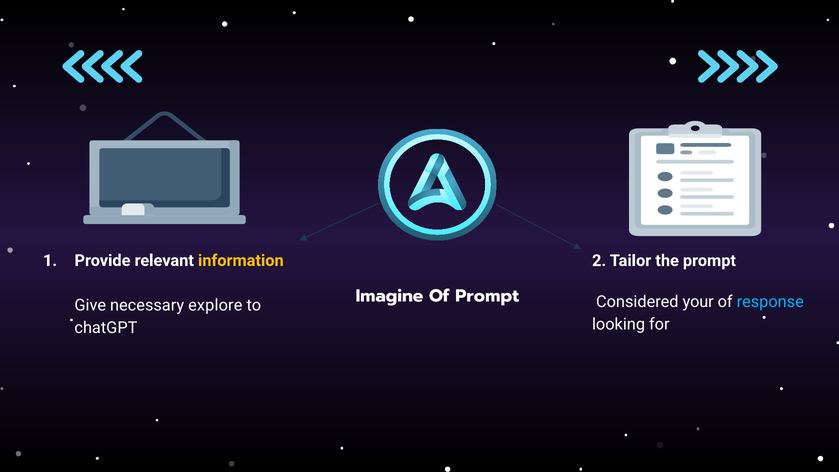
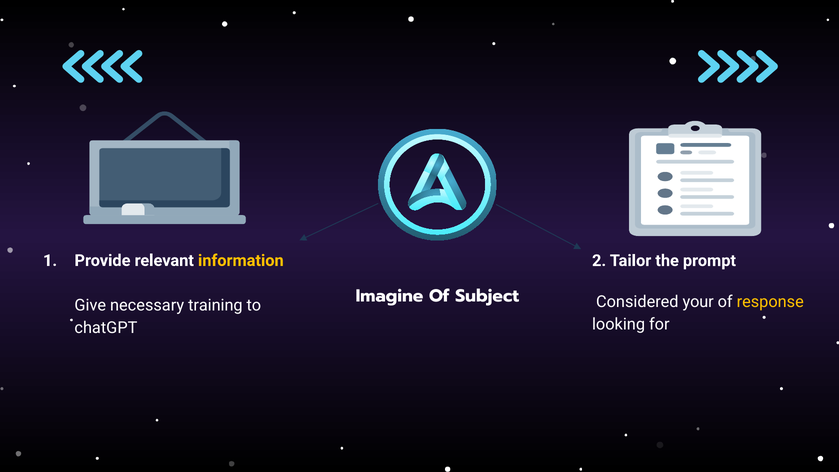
Of Prompt: Prompt -> Subject (487, 296)
response colour: light blue -> yellow (770, 302)
explore: explore -> training (215, 306)
